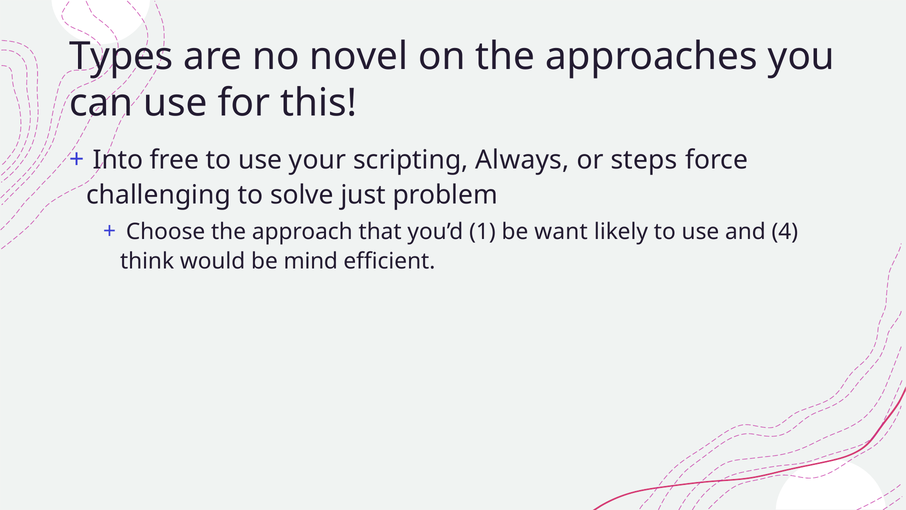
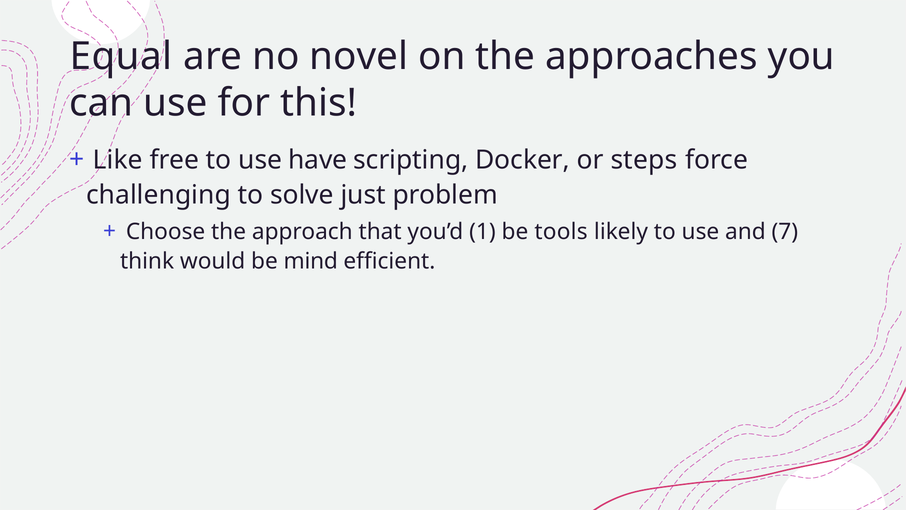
Types: Types -> Equal (121, 56)
Into: Into -> Like (118, 160)
your: your -> have (318, 160)
Always: Always -> Docker (523, 160)
want: want -> tools (561, 231)
4: 4 -> 7 (785, 231)
